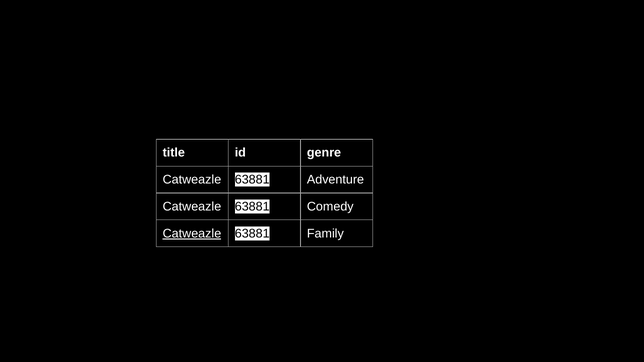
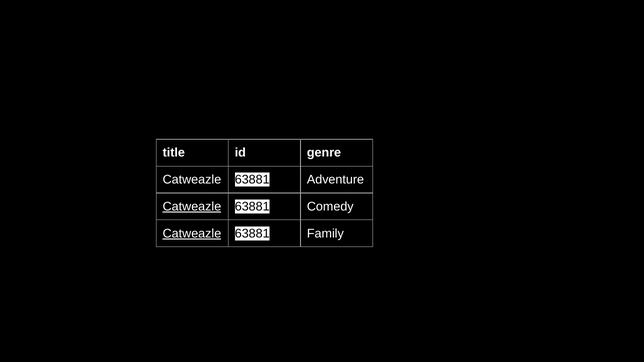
Catweazle underline: none -> present (192, 207)
